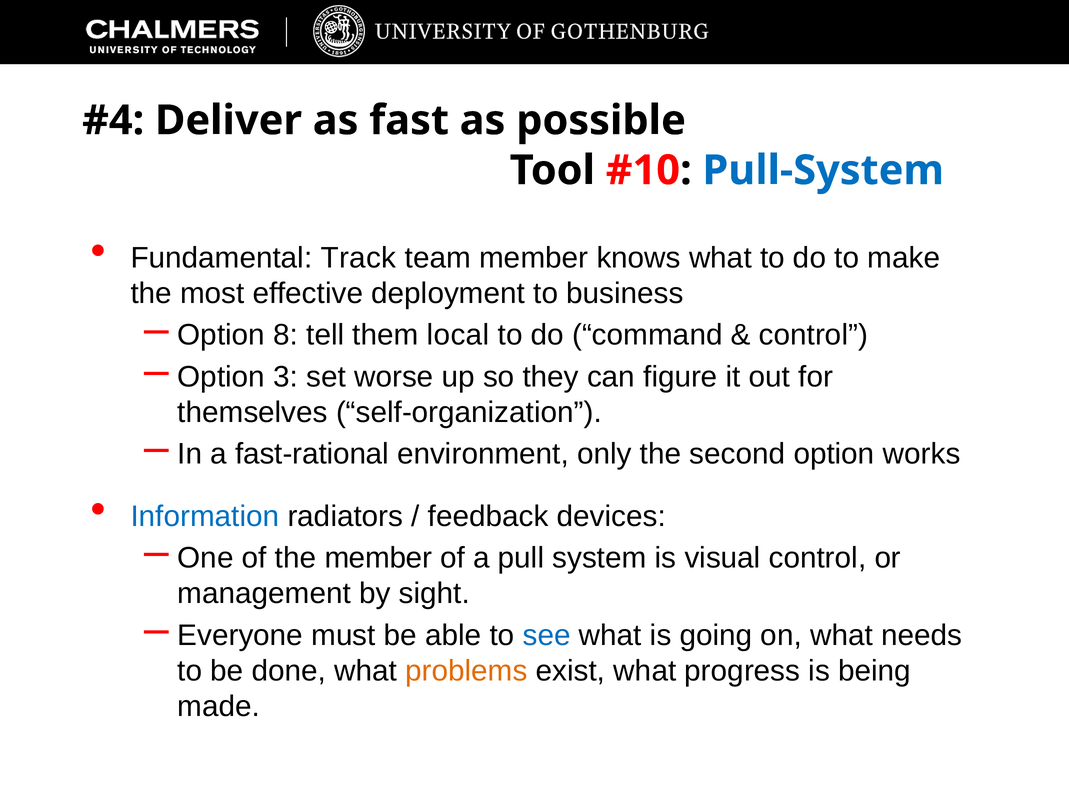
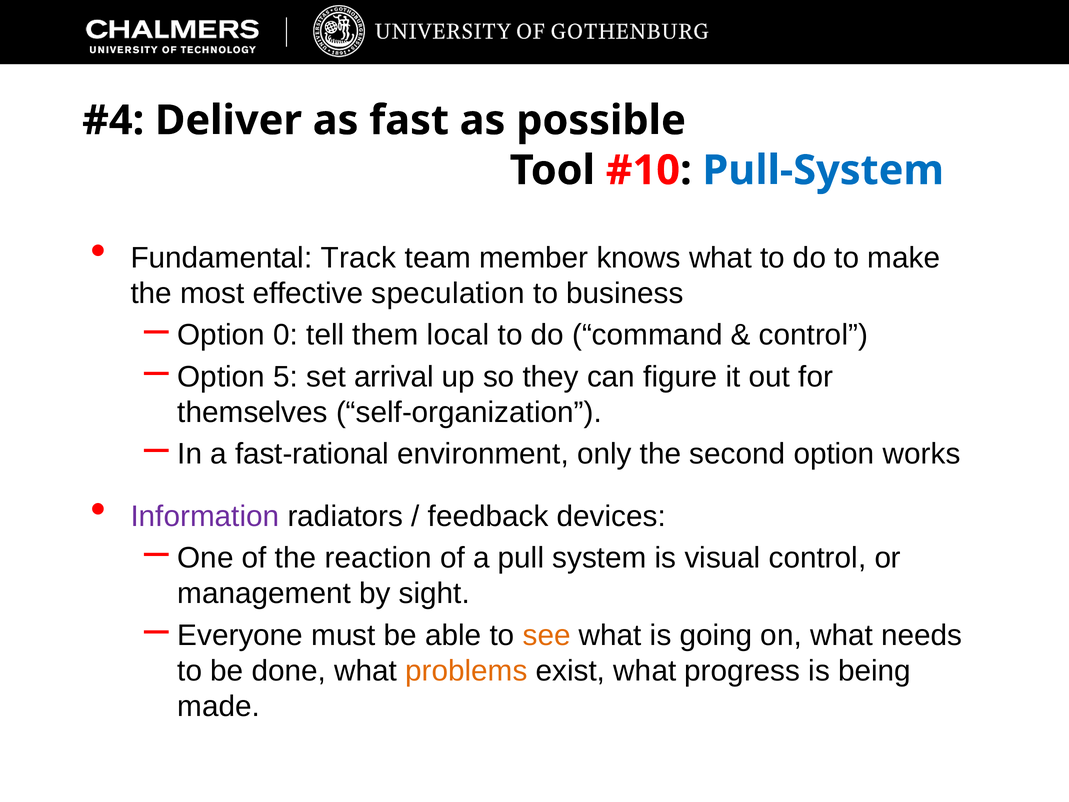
deployment: deployment -> speculation (448, 293)
8: 8 -> 0 (286, 335)
3: 3 -> 5 (286, 377)
worse: worse -> arrival (394, 377)
Information colour: blue -> purple (205, 516)
the member: member -> reaction (378, 558)
see colour: blue -> orange (547, 635)
